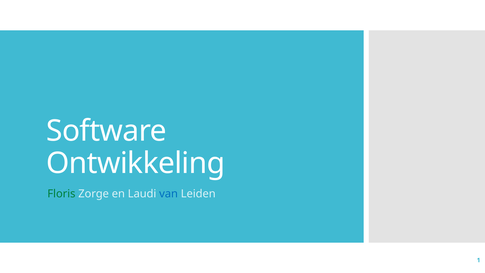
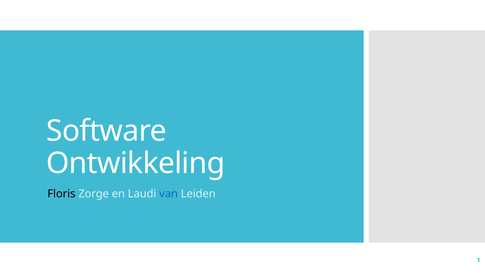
Floris colour: green -> black (61, 194)
